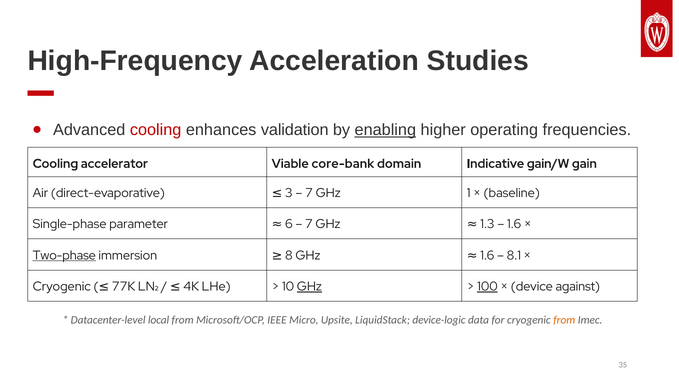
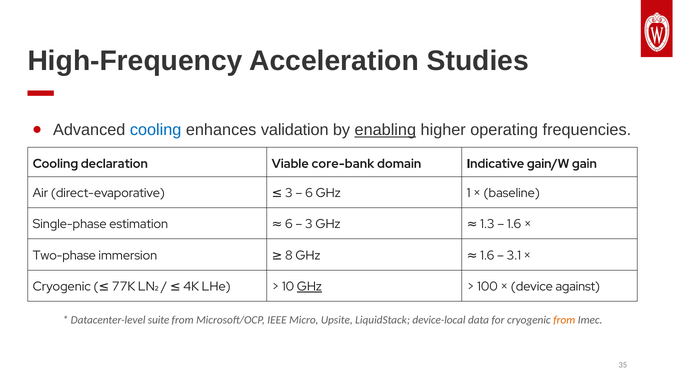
cooling colour: red -> blue (156, 130)
accelerator: accelerator -> declaration (114, 164)
7: 7 -> 6 (309, 193)
parameter: parameter -> estimation (139, 224)
7: 7 -> 3 (309, 224)
Two-phase underline: present -> none (64, 255)
8.1: 8.1 -> 3.1 (514, 255)
100 underline: present -> none (487, 286)
local: local -> suite (159, 320)
device-logic: device-logic -> device-local (439, 320)
